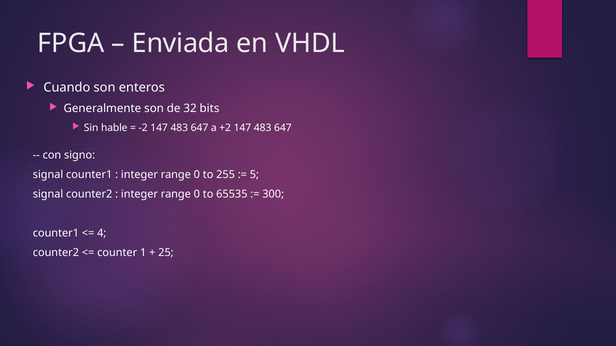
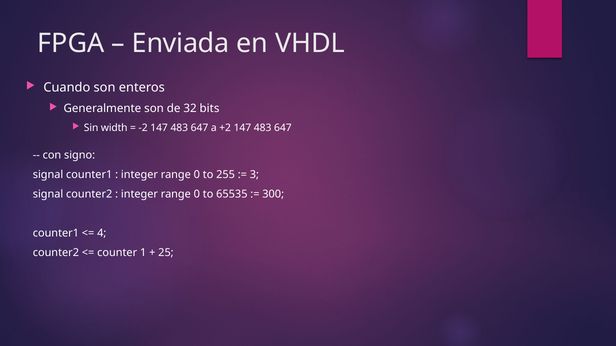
hable: hable -> width (114, 128)
5: 5 -> 3 (254, 175)
